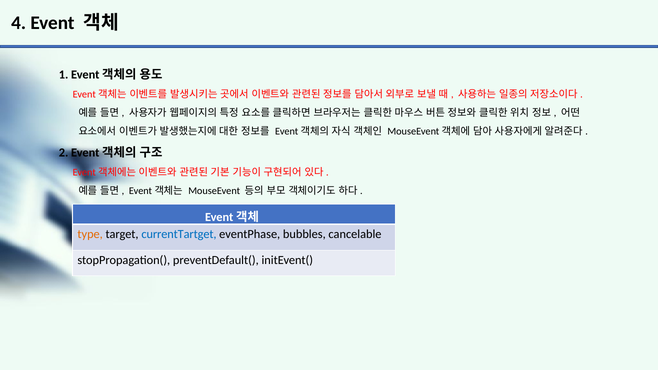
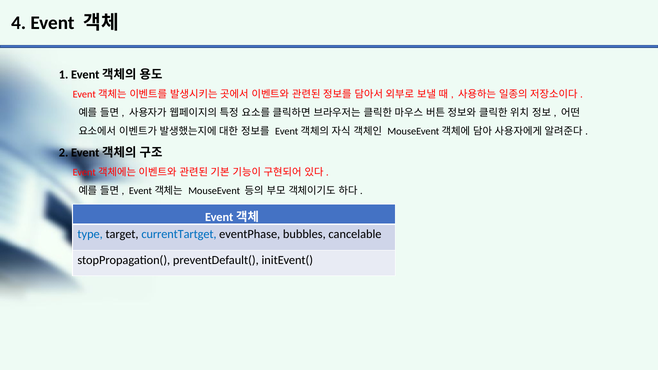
type colour: orange -> blue (90, 234)
